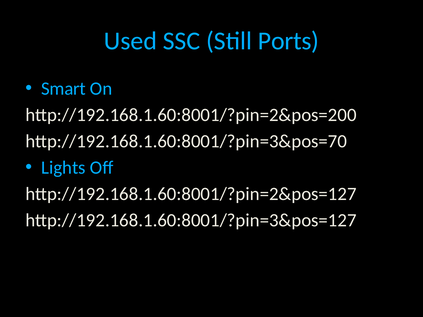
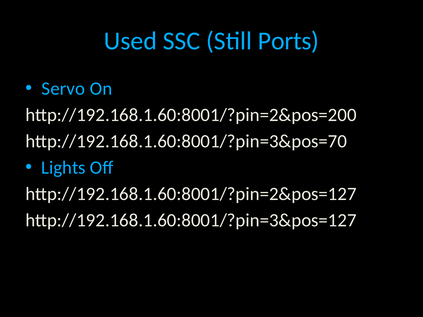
Smart: Smart -> Servo (63, 89)
